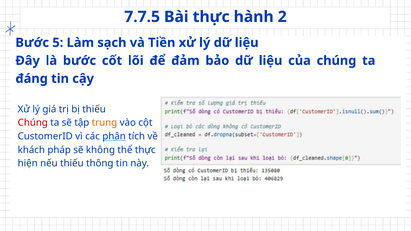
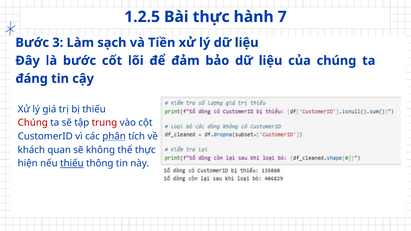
7.7.5: 7.7.5 -> 1.2.5 (142, 17)
2: 2 -> 7 (282, 17)
5: 5 -> 3 (58, 43)
trung colour: orange -> red (104, 123)
pháp: pháp -> quan (59, 150)
thiếu underline: none -> present (72, 164)
